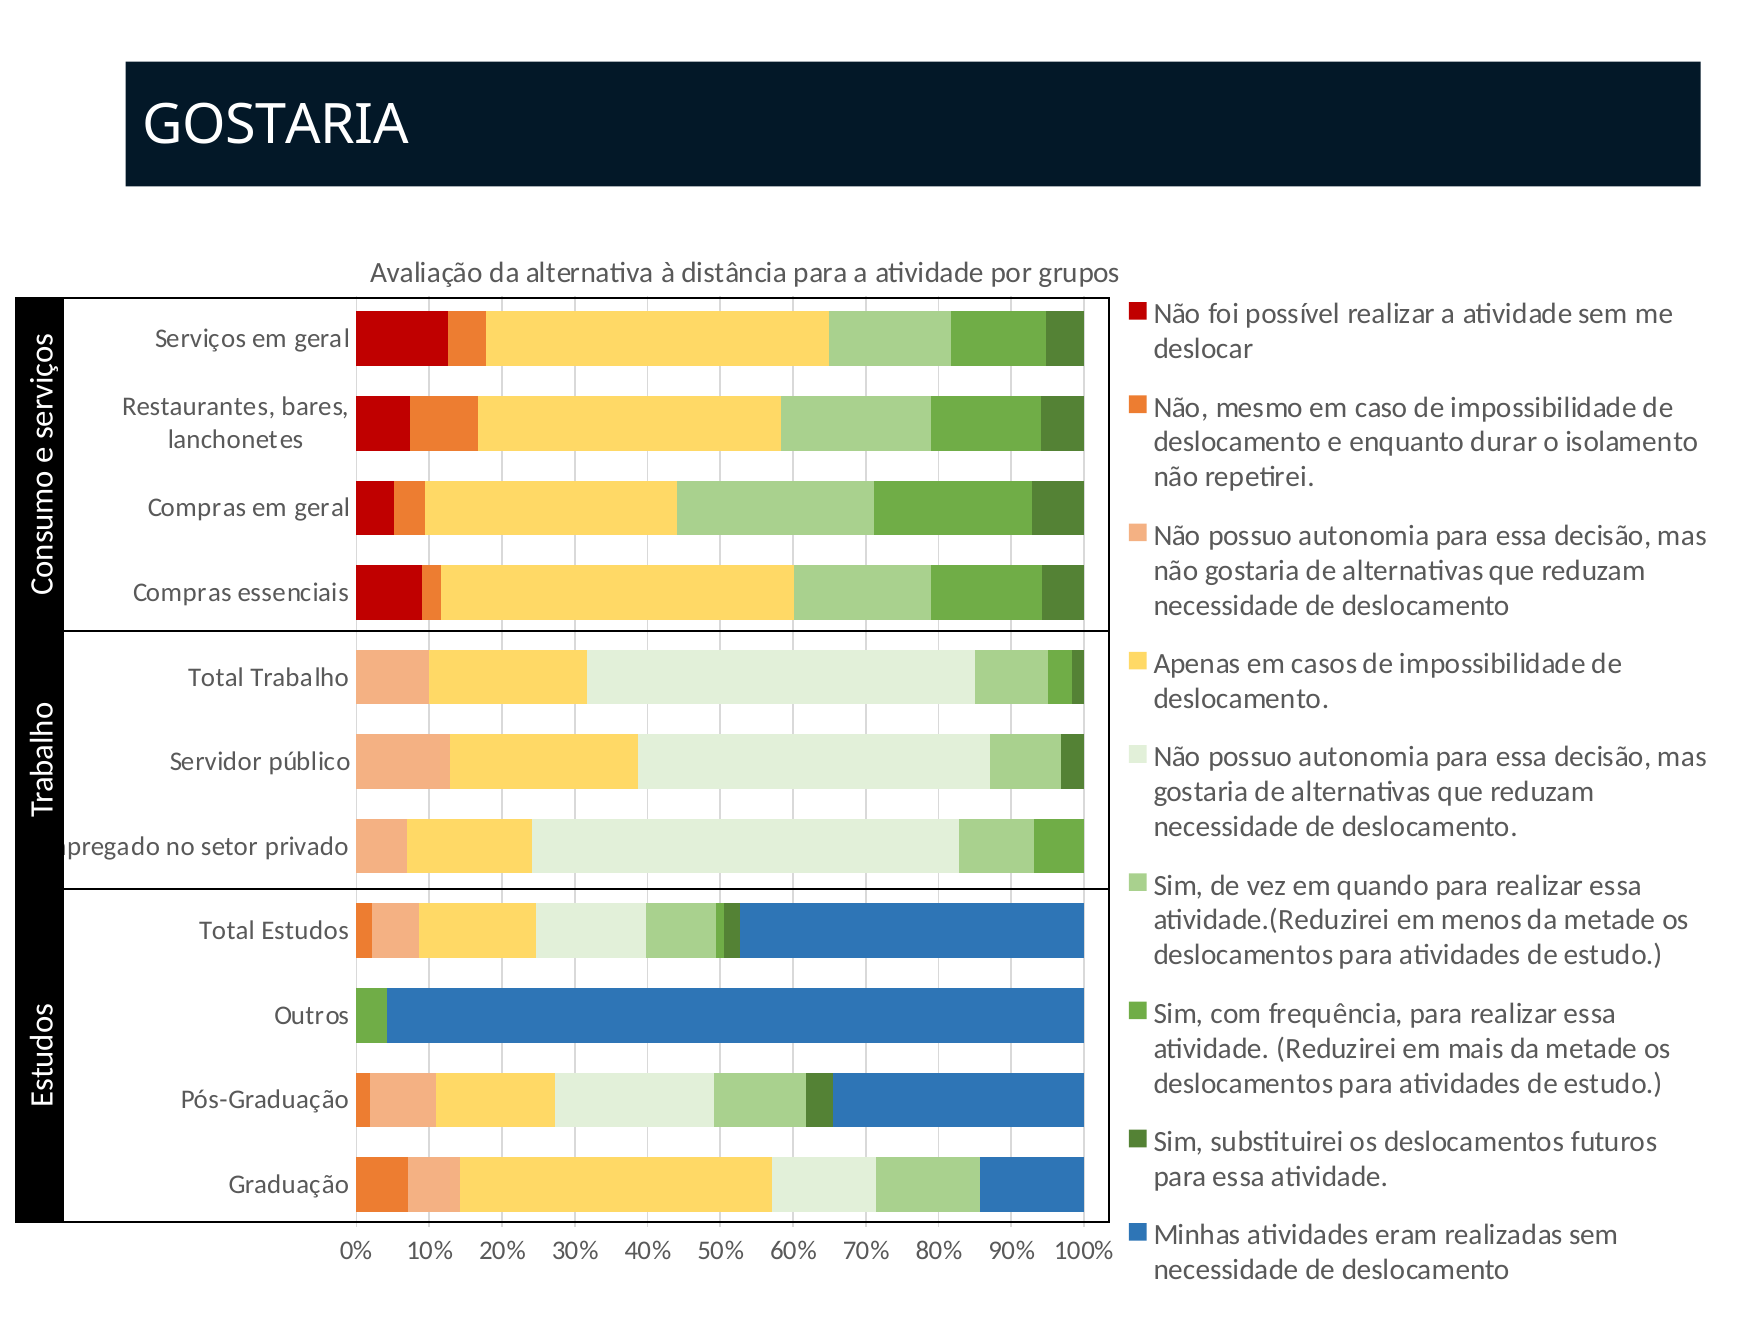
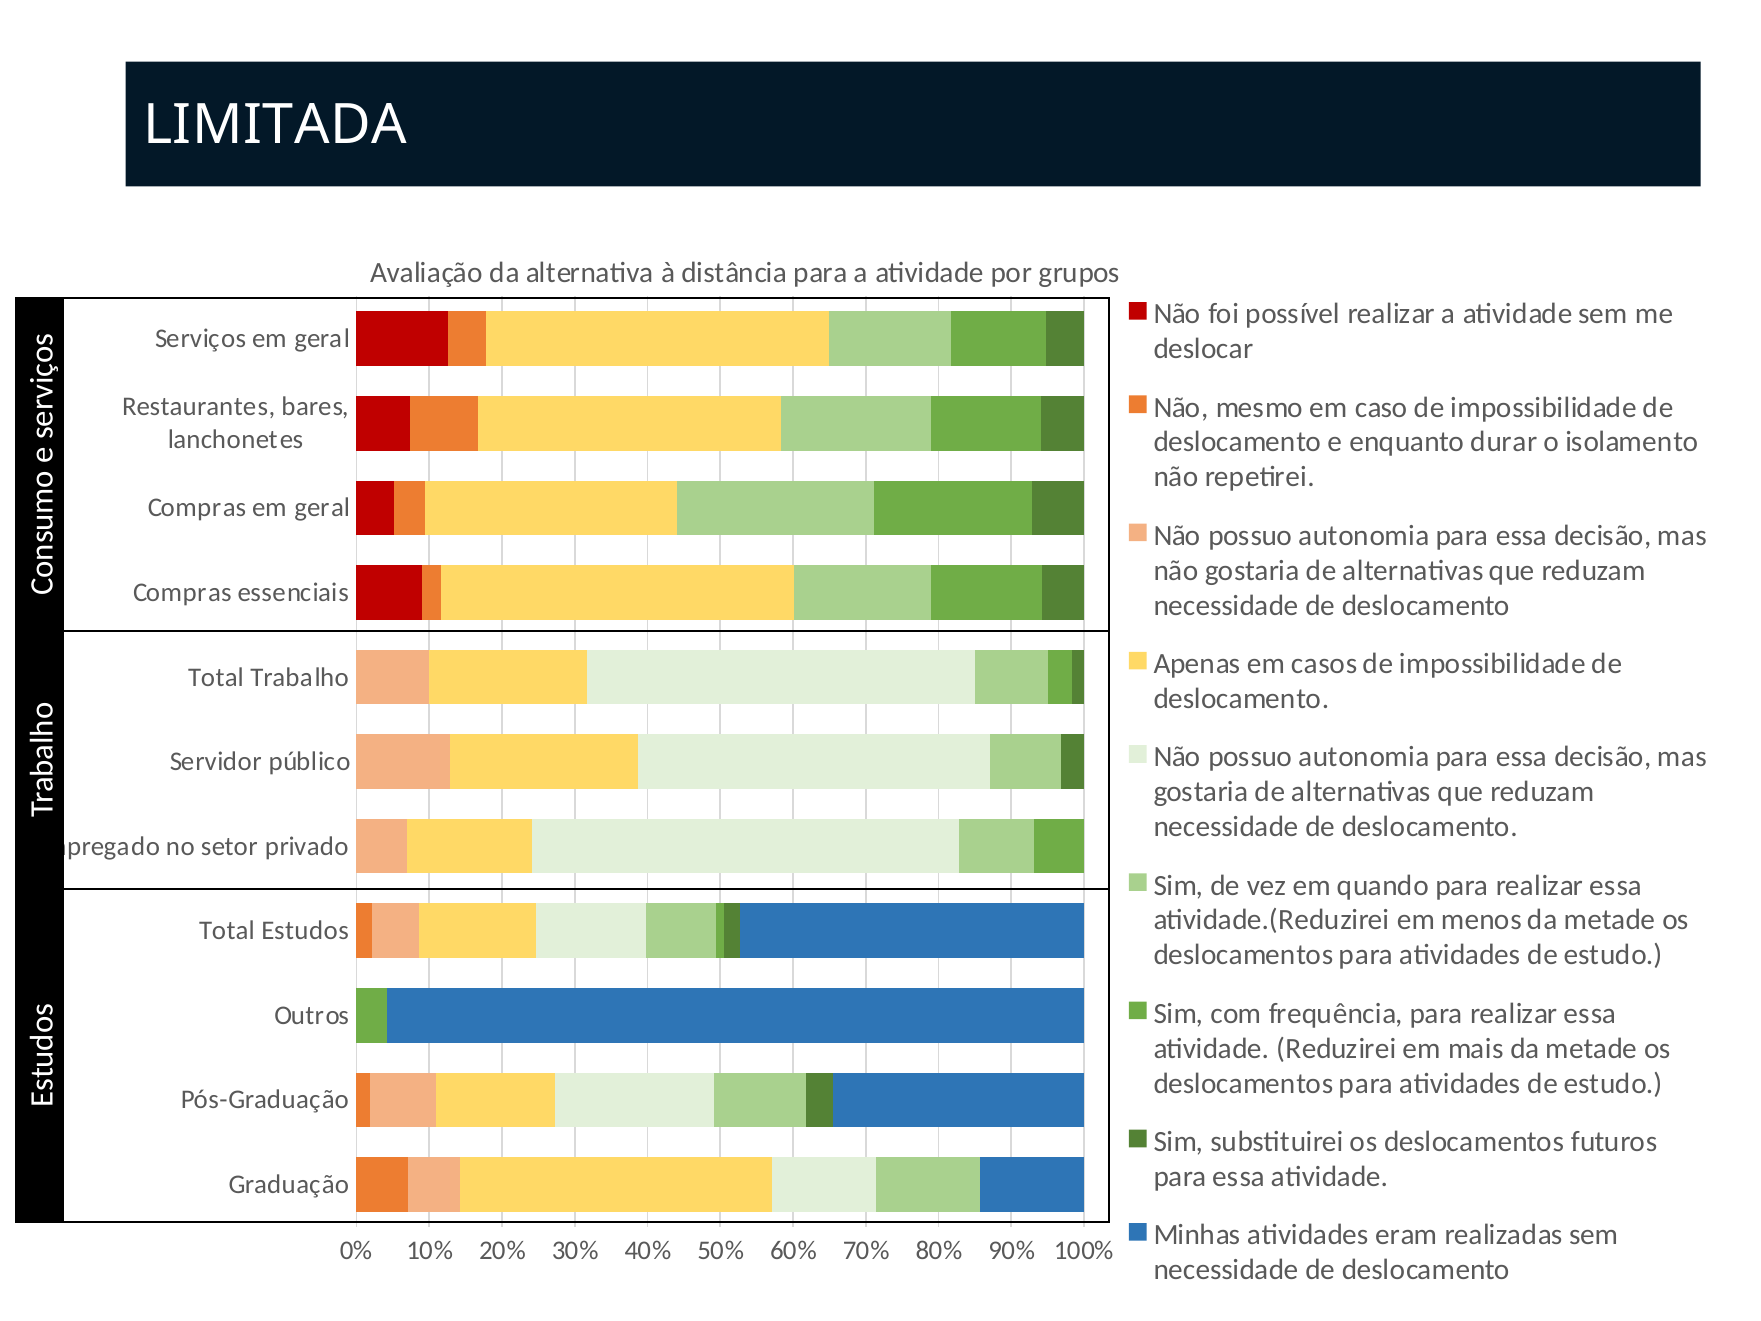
GOSTARIA: GOSTARIA -> LIMITADA (275, 125)
